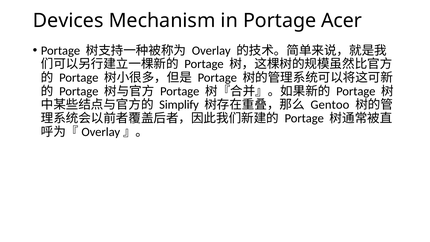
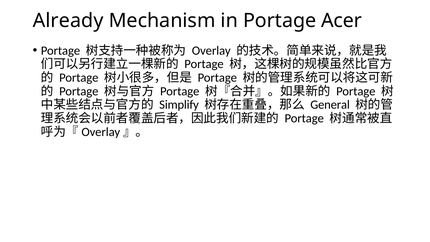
Devices: Devices -> Already (68, 21)
Gentoo: Gentoo -> General (330, 105)
